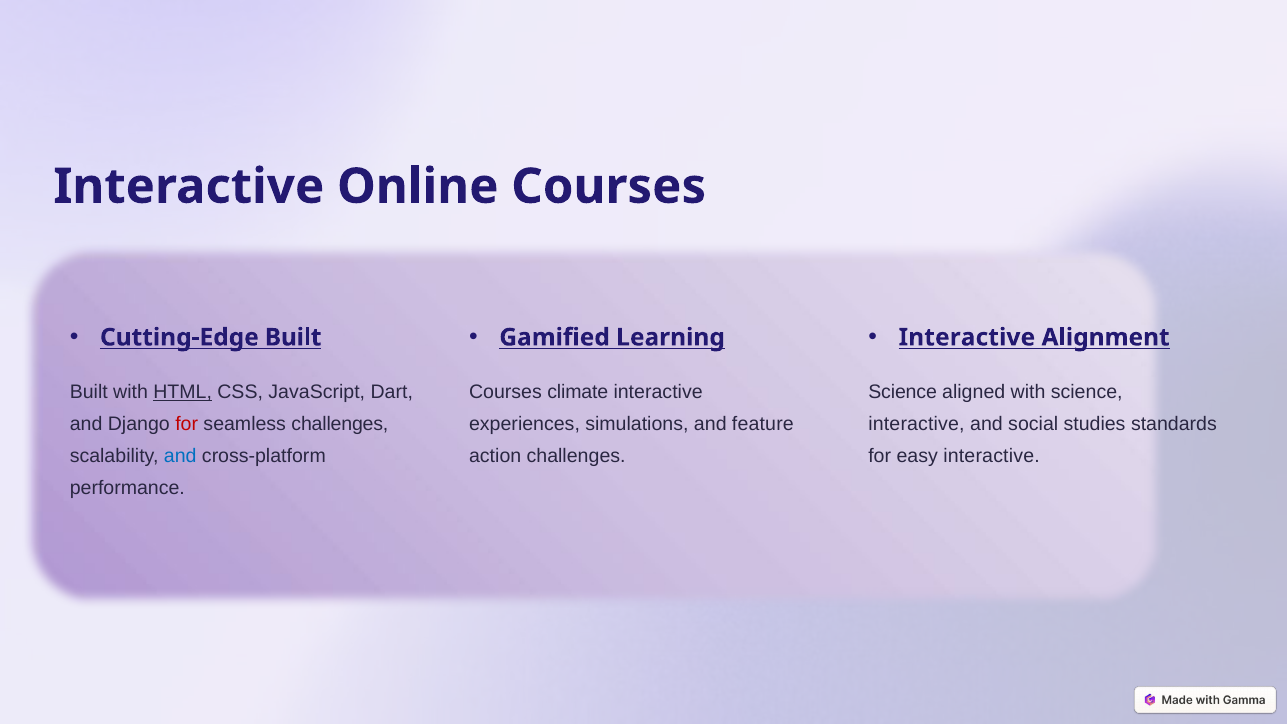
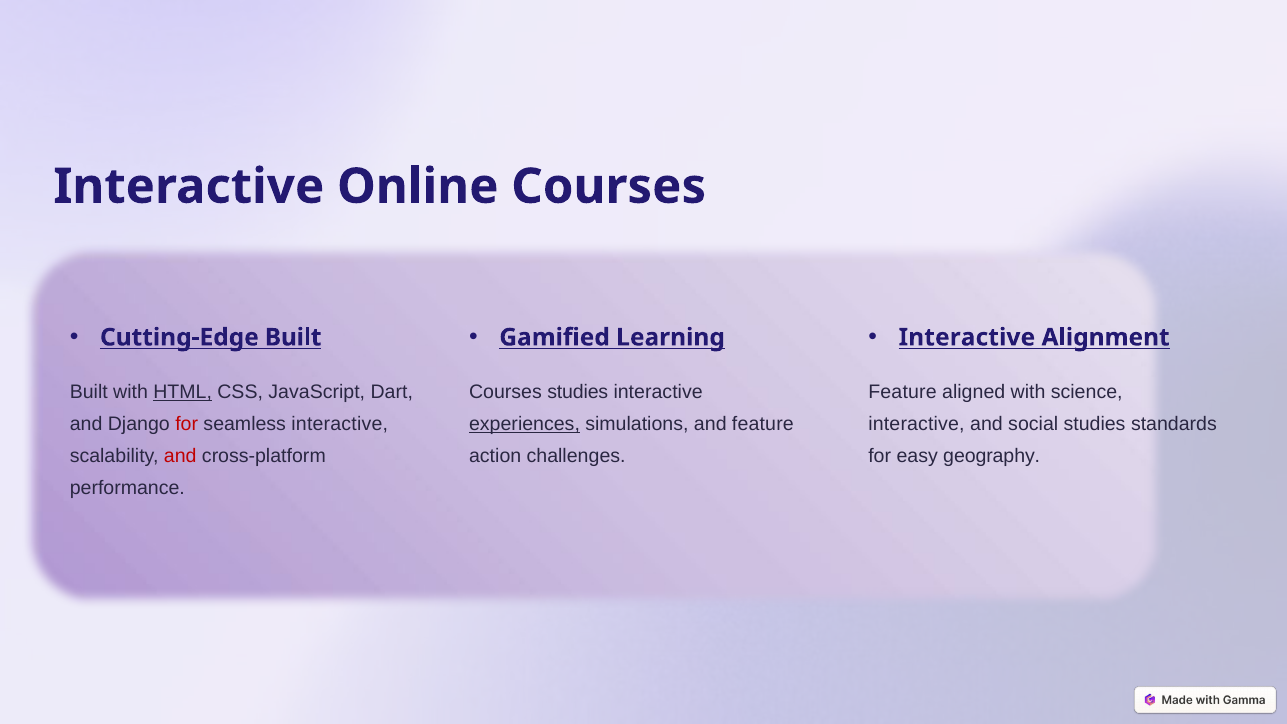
Courses climate: climate -> studies (578, 392)
Science: Science -> Feature (903, 392)
seamless challenges: challenges -> interactive (340, 424)
experiences underline: none -> present (525, 424)
and colour: blue -> red (180, 456)
easy interactive: interactive -> geography (992, 456)
